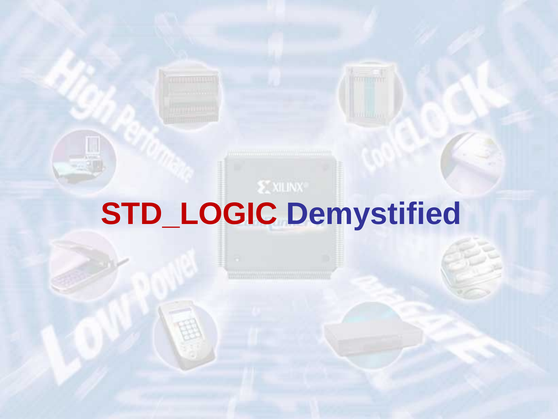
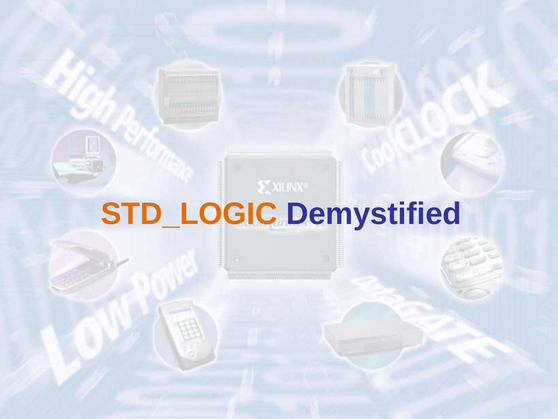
STD_LOGIC colour: red -> orange (189, 214)
